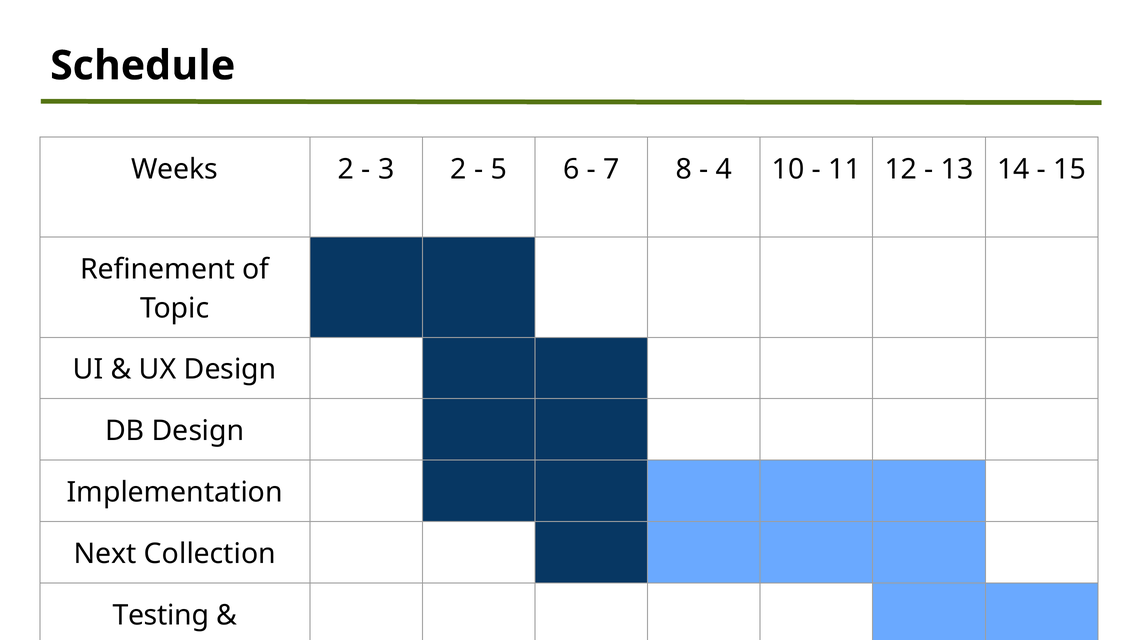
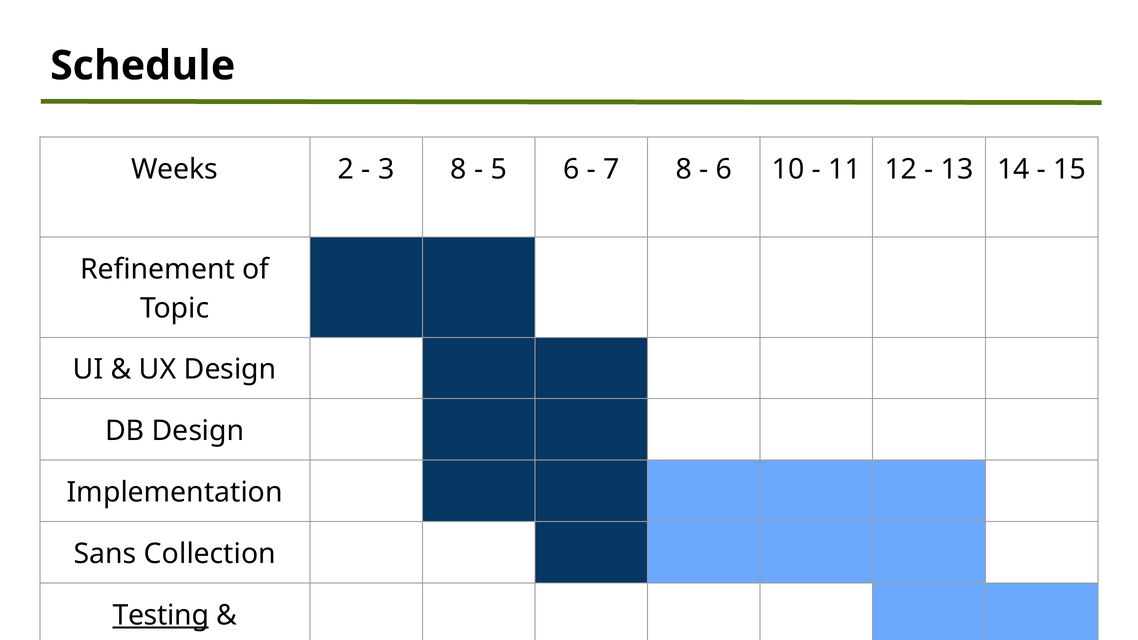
3 2: 2 -> 8 (459, 169)
4: 4 -> 6 (724, 169)
Next: Next -> Sans (105, 554)
Testing underline: none -> present (161, 615)
